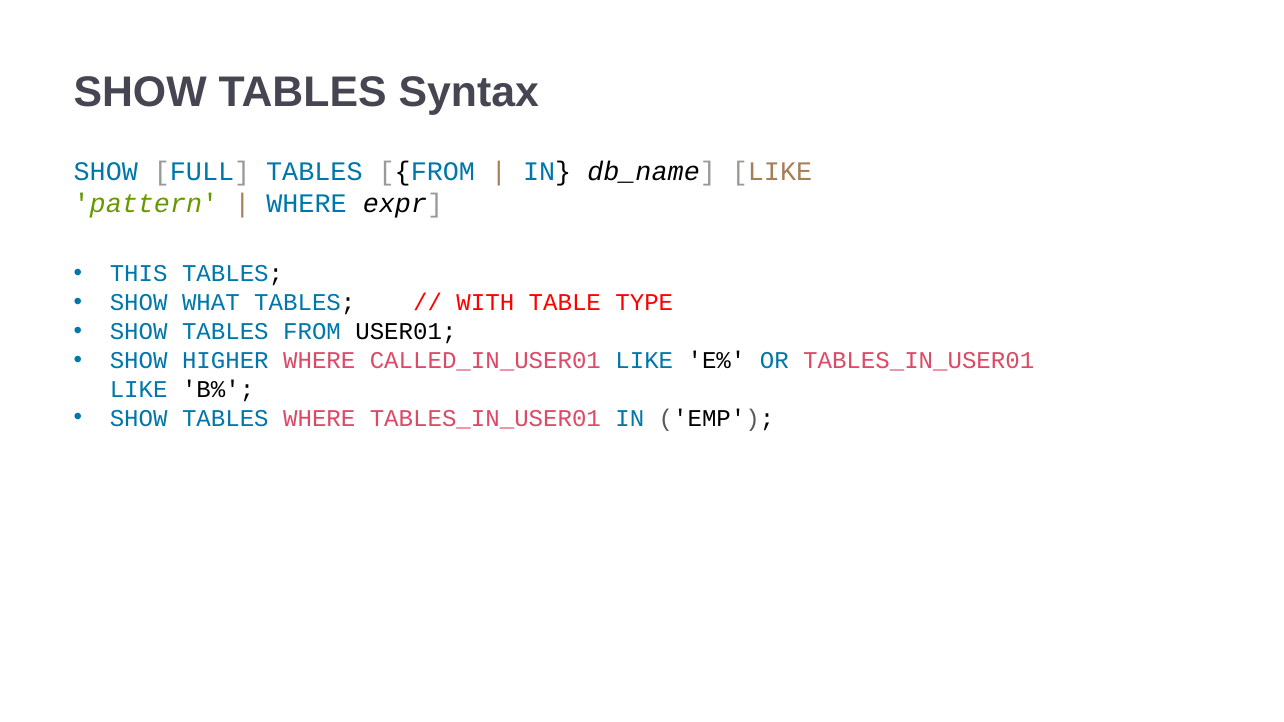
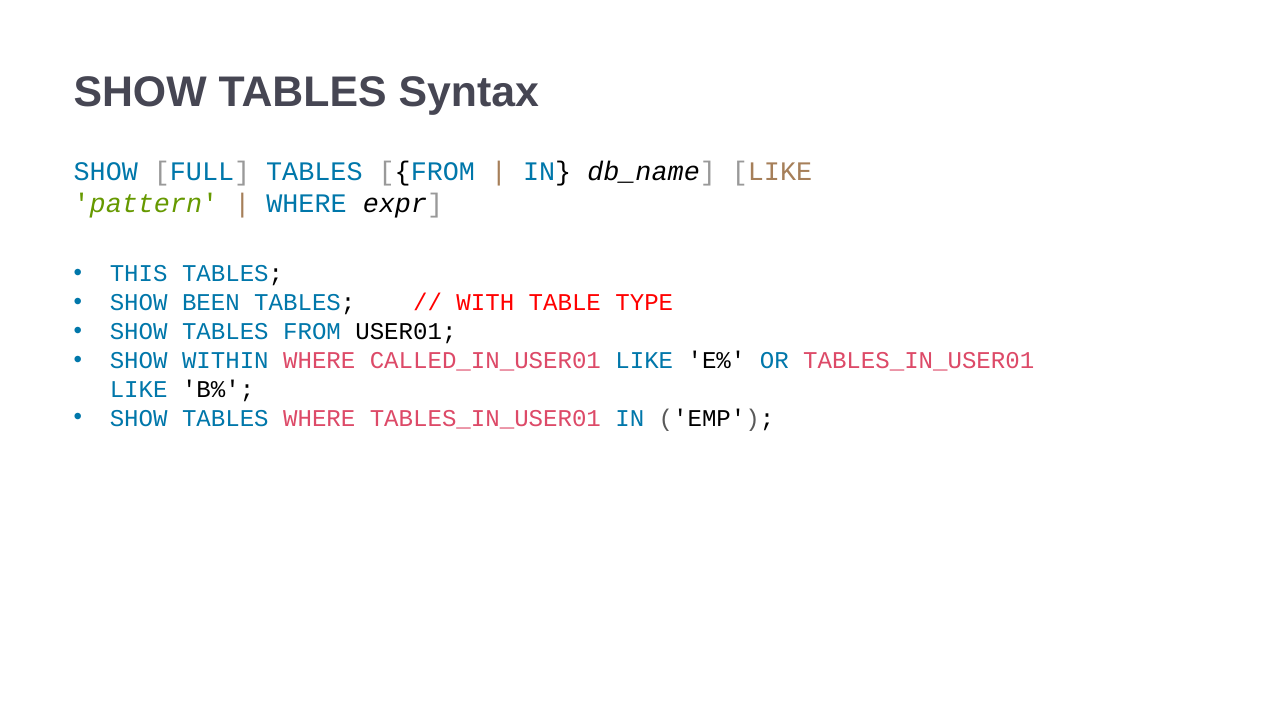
WHAT: WHAT -> BEEN (211, 303)
HIGHER: HIGHER -> WITHIN (225, 360)
